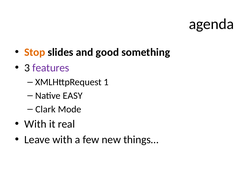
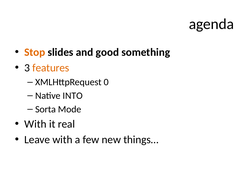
features colour: purple -> orange (51, 68)
1: 1 -> 0 (106, 82)
EASY: EASY -> INTO (73, 96)
Clark: Clark -> Sorta (45, 109)
